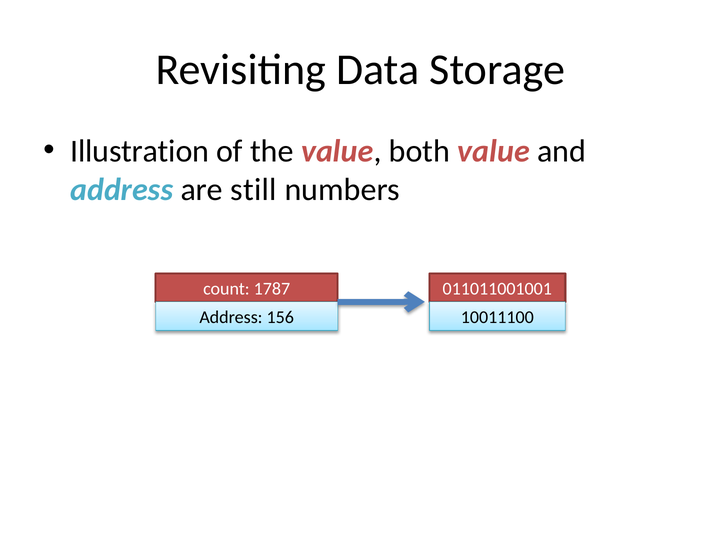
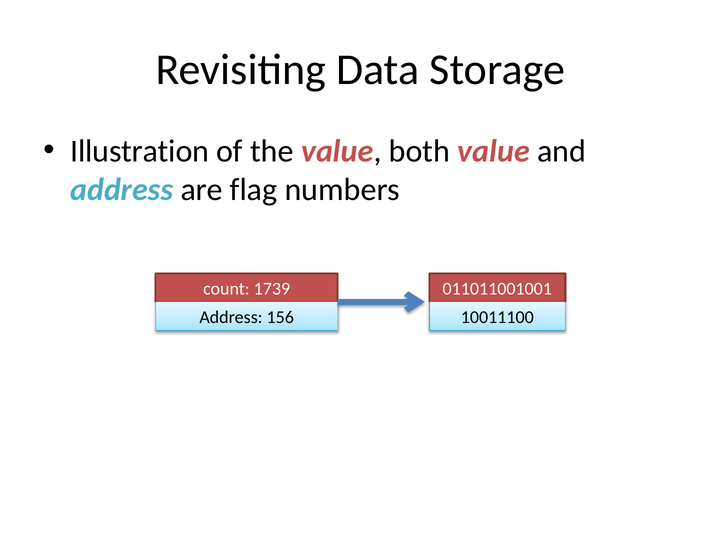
still: still -> flag (254, 190)
1787: 1787 -> 1739 (272, 289)
